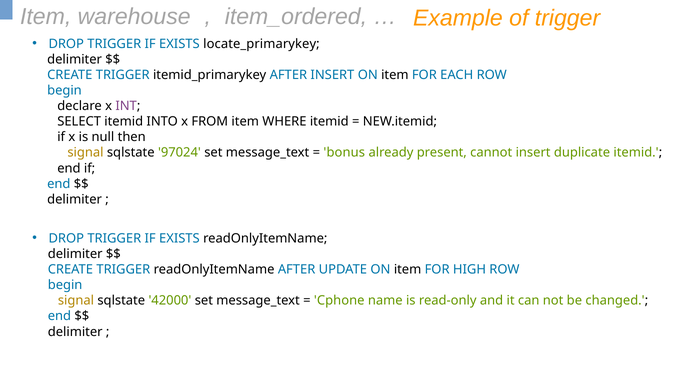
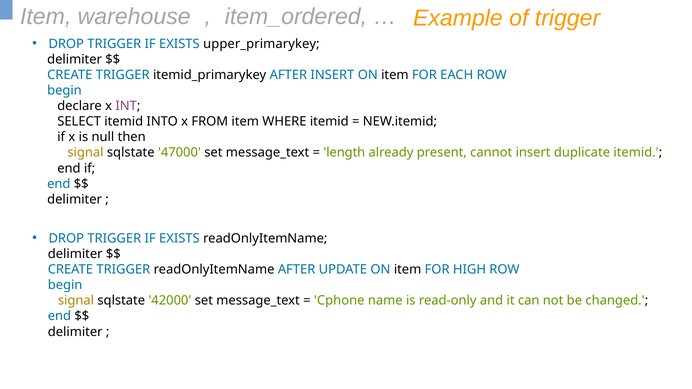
locate_primarykey: locate_primarykey -> upper_primarykey (261, 44)
97024: 97024 -> 47000 (179, 153)
bonus: bonus -> length (344, 153)
